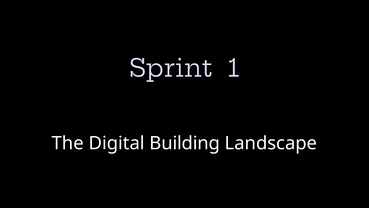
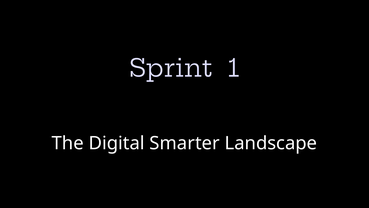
Building: Building -> Smarter (185, 143)
